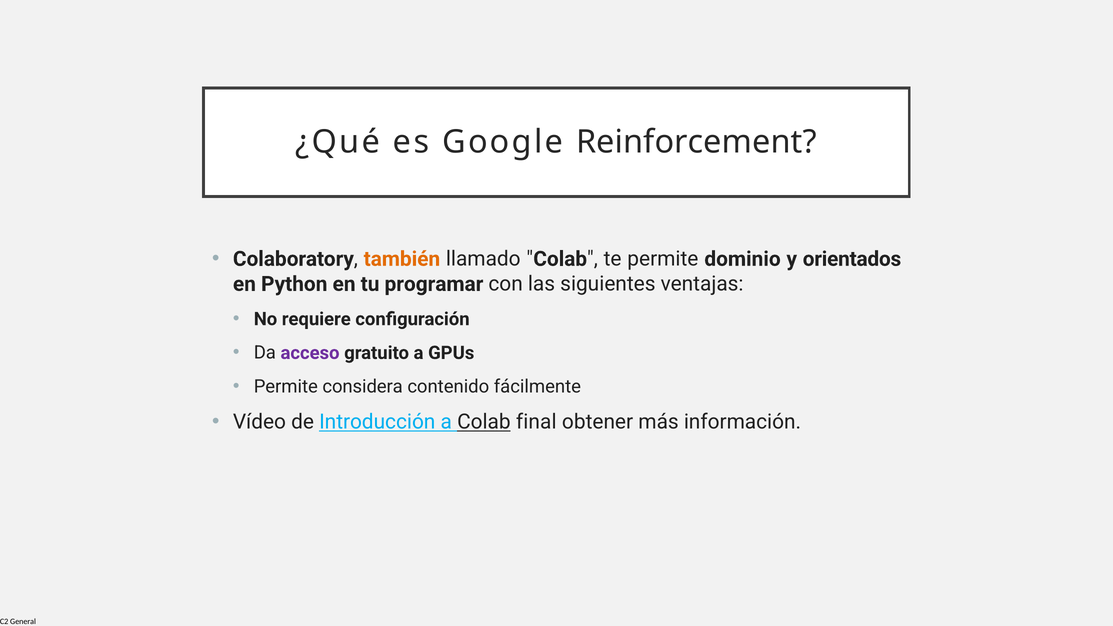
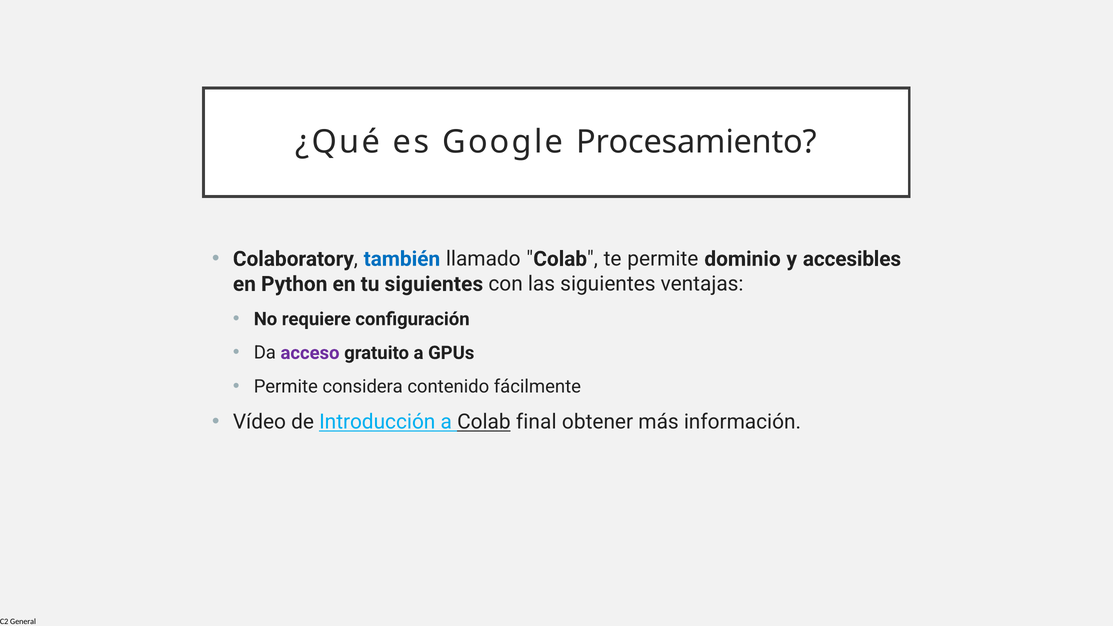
Reinforcement: Reinforcement -> Procesamiento (697, 142)
también colour: orange -> blue (402, 259)
orientados: orientados -> accesibles (852, 259)
tu programar: programar -> siguientes (434, 284)
